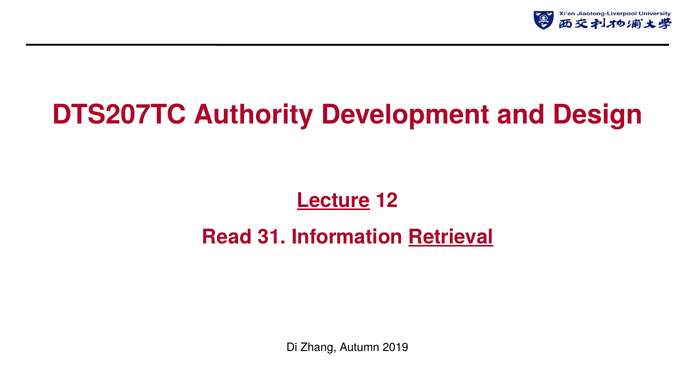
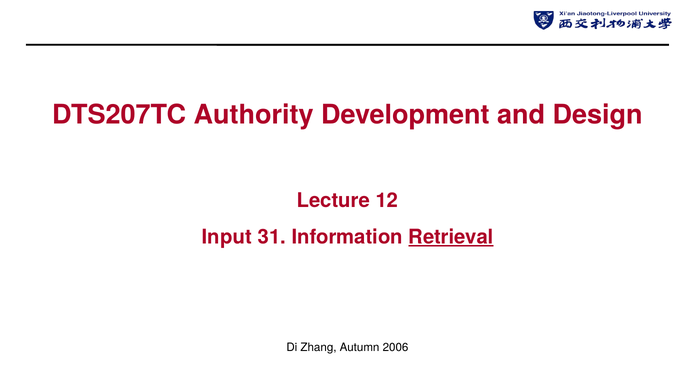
Lecture underline: present -> none (333, 201)
Read: Read -> Input (227, 237)
2019: 2019 -> 2006 (396, 347)
